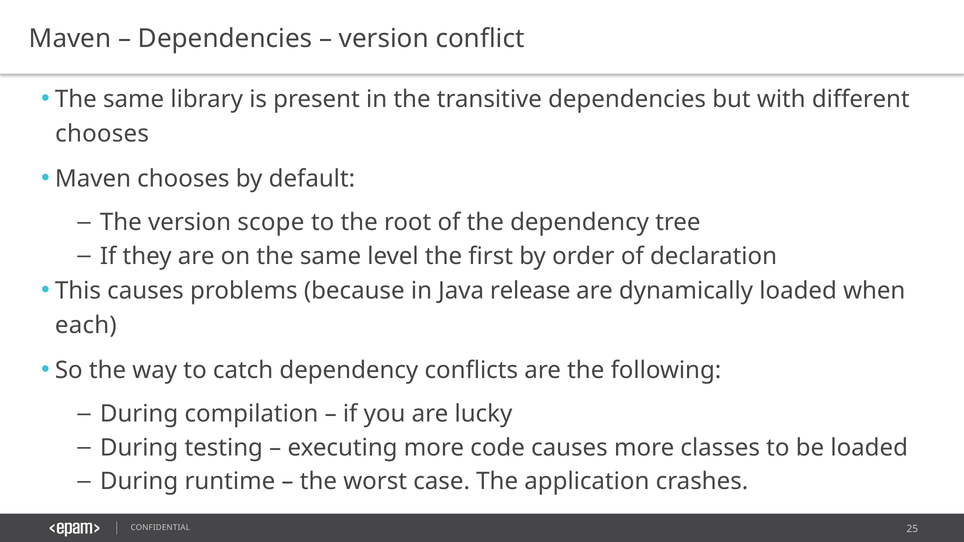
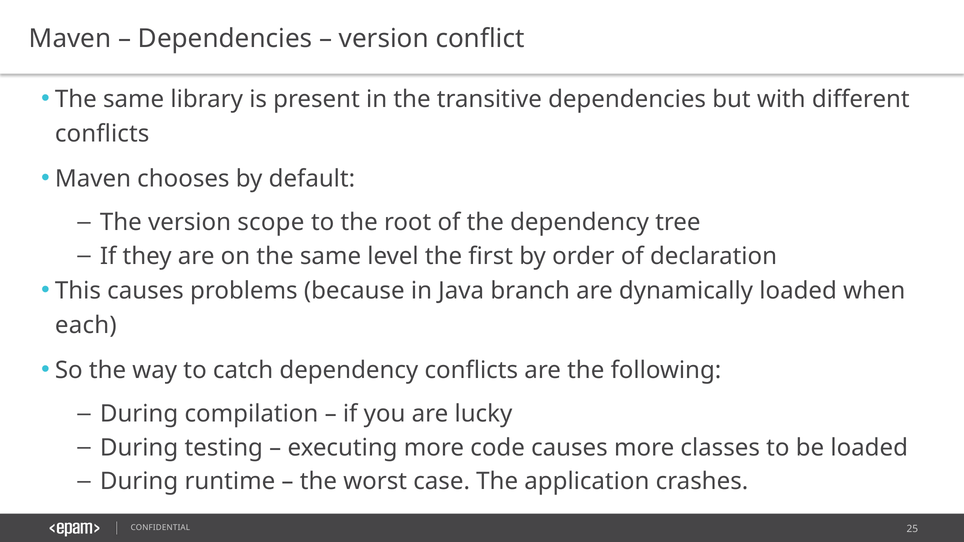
chooses: chooses -> conflicts (102, 134)
release: release -> branch (530, 291)
